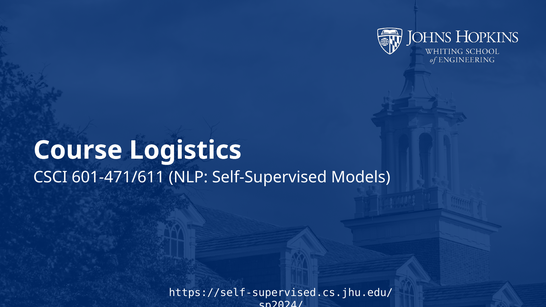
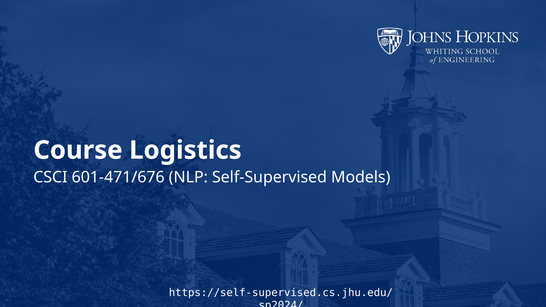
601-471/611: 601-471/611 -> 601-471/676 (118, 177)
